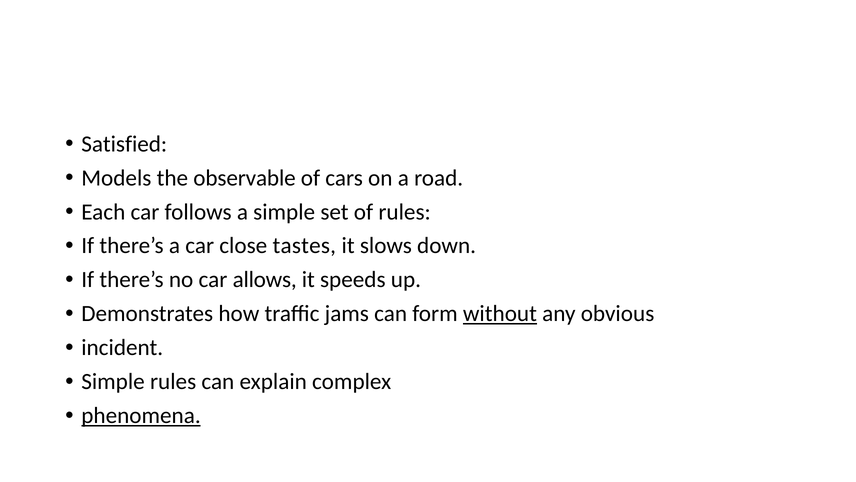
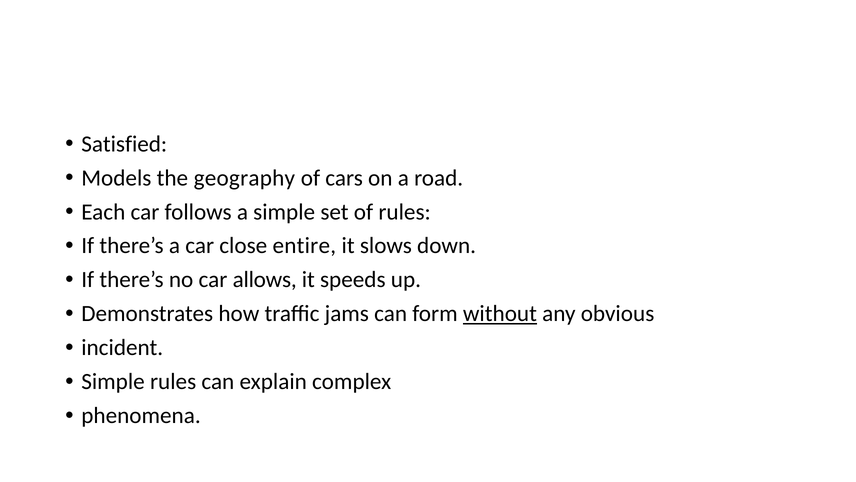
observable: observable -> geography (244, 178)
tastes: tastes -> entire (304, 246)
phenomena underline: present -> none (141, 415)
